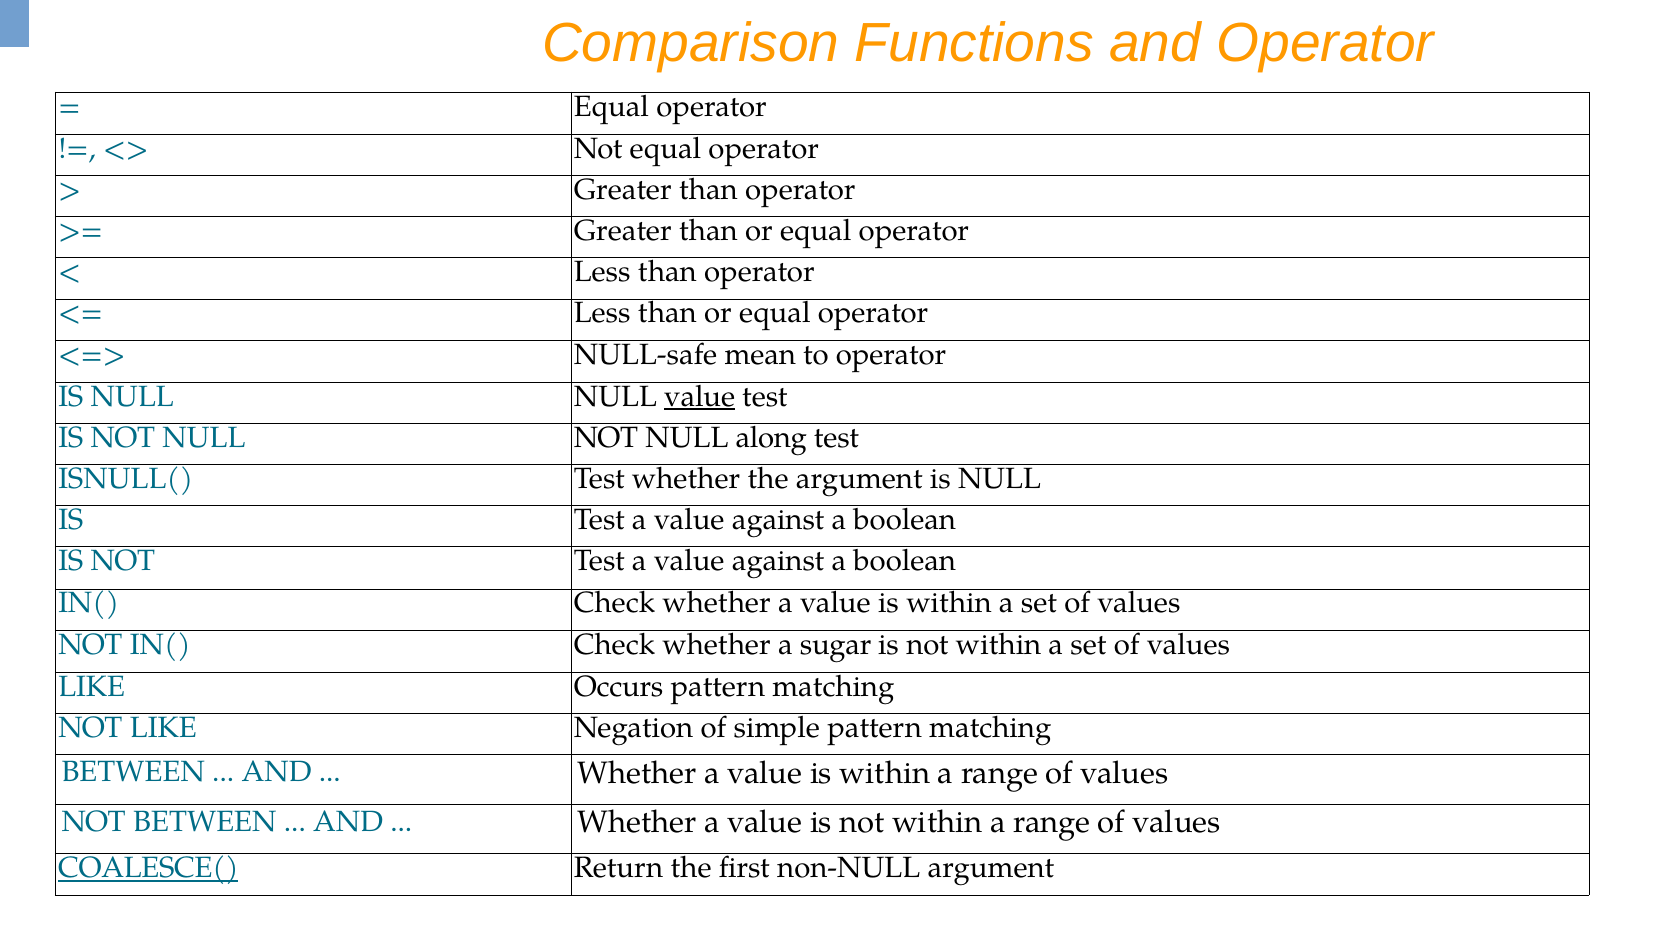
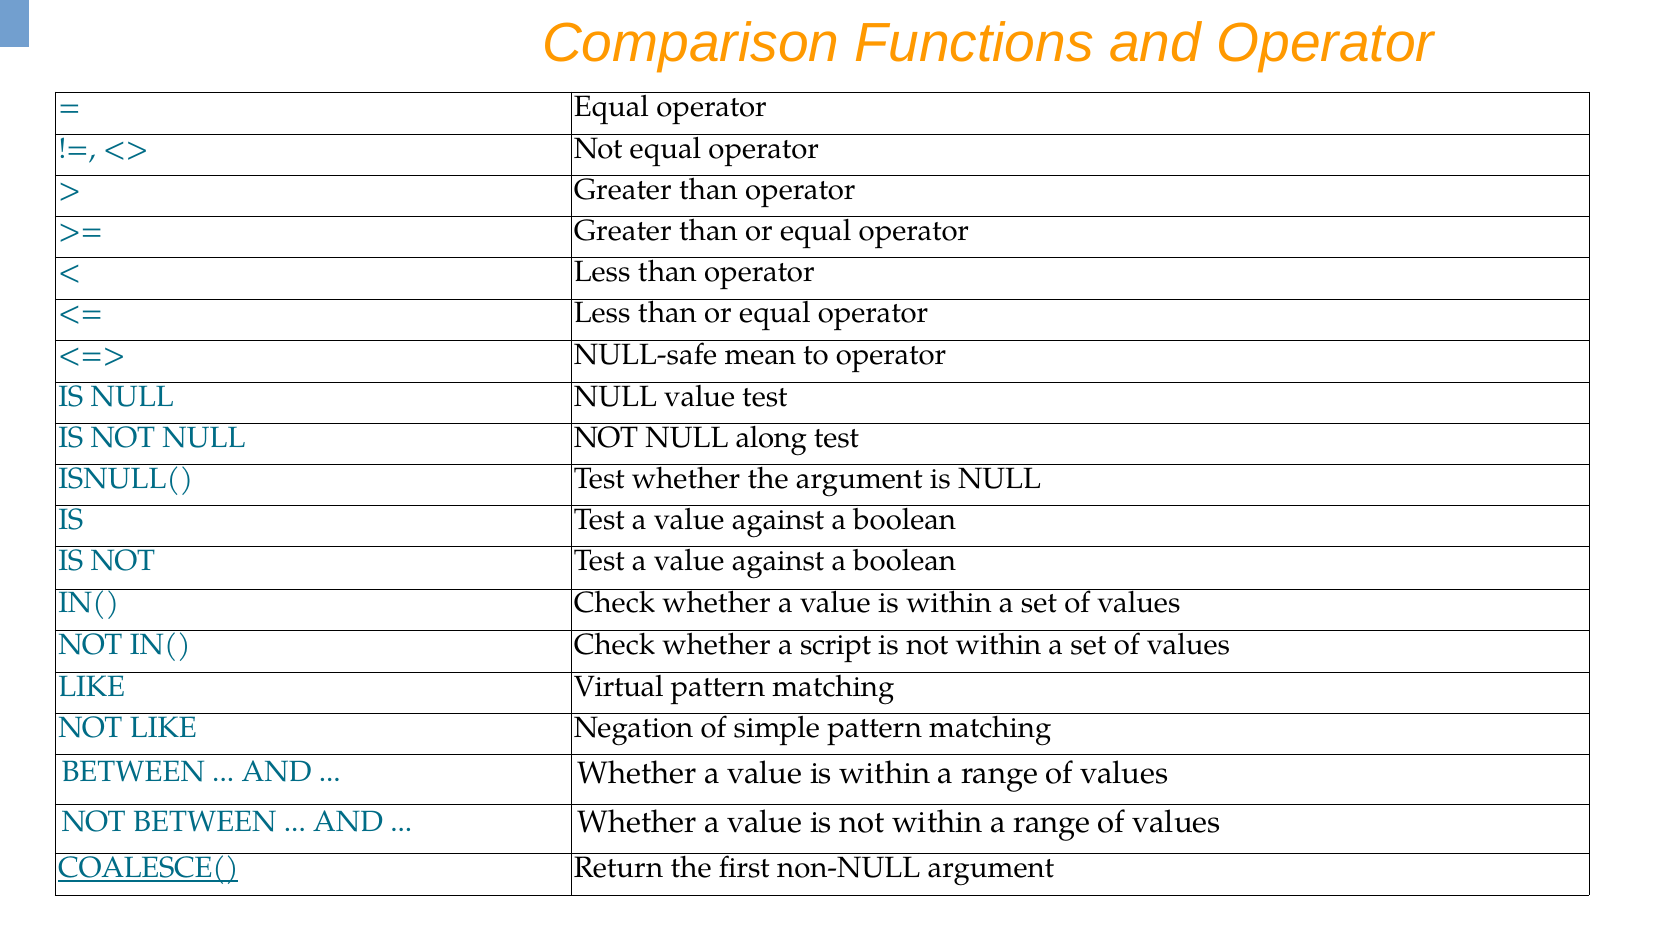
value underline: present -> none (700, 397)
sugar: sugar -> script (836, 645)
Occurs: Occurs -> Virtual (619, 687)
